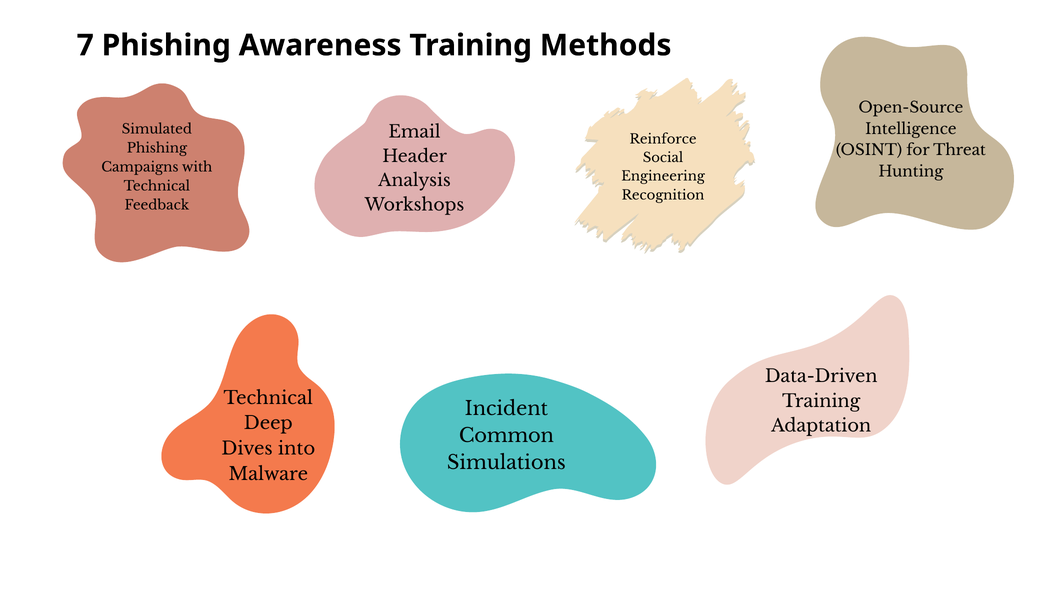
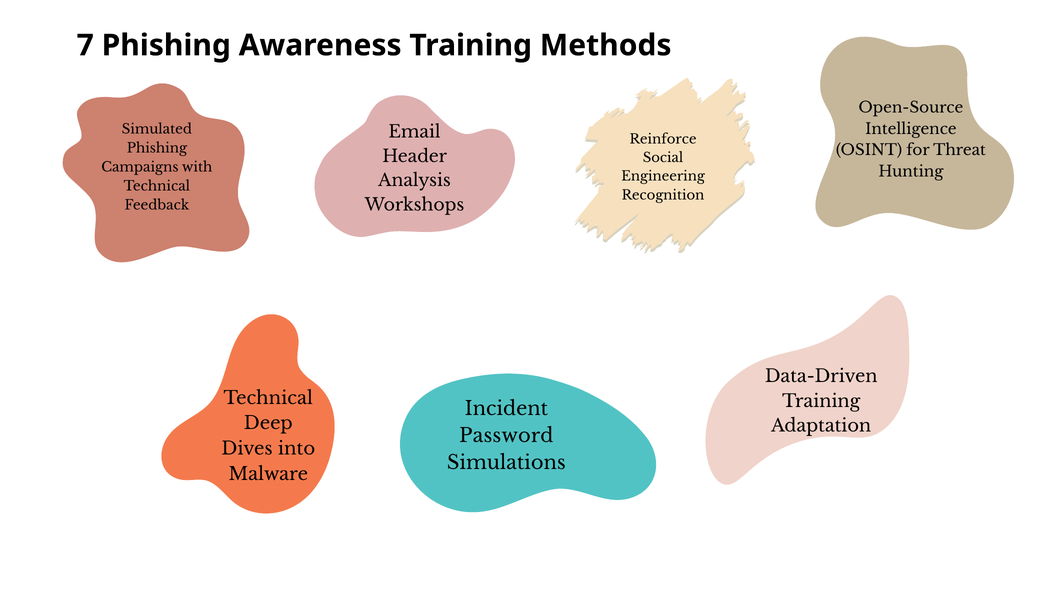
Common: Common -> Password (506, 435)
